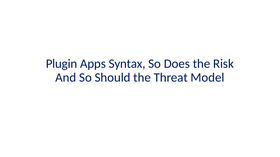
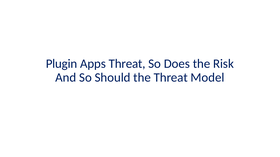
Apps Syntax: Syntax -> Threat (127, 64)
